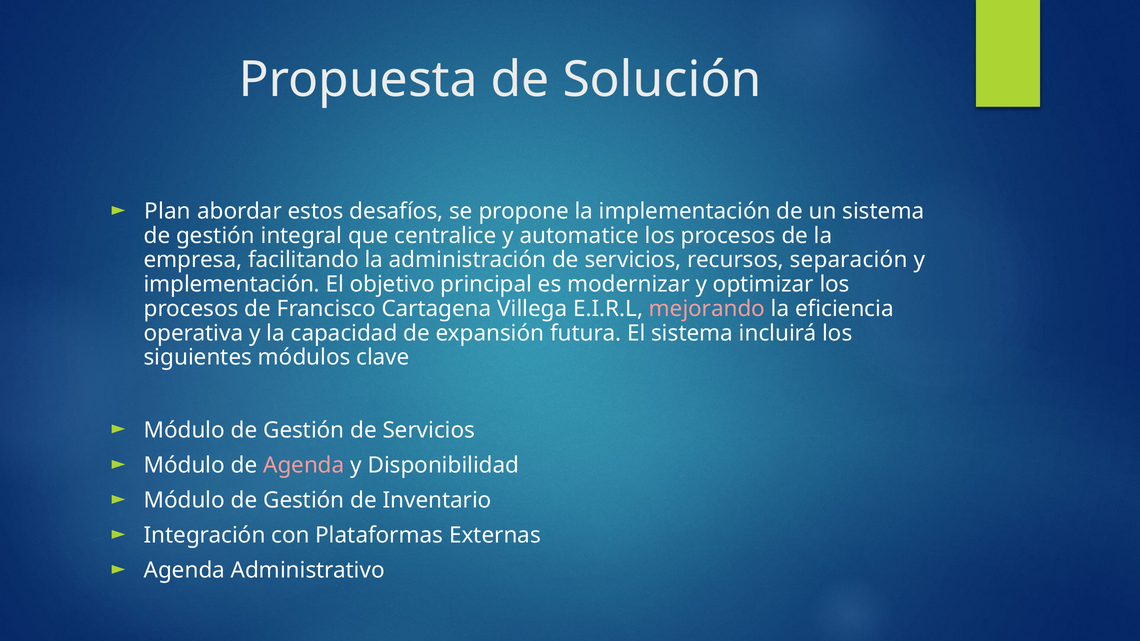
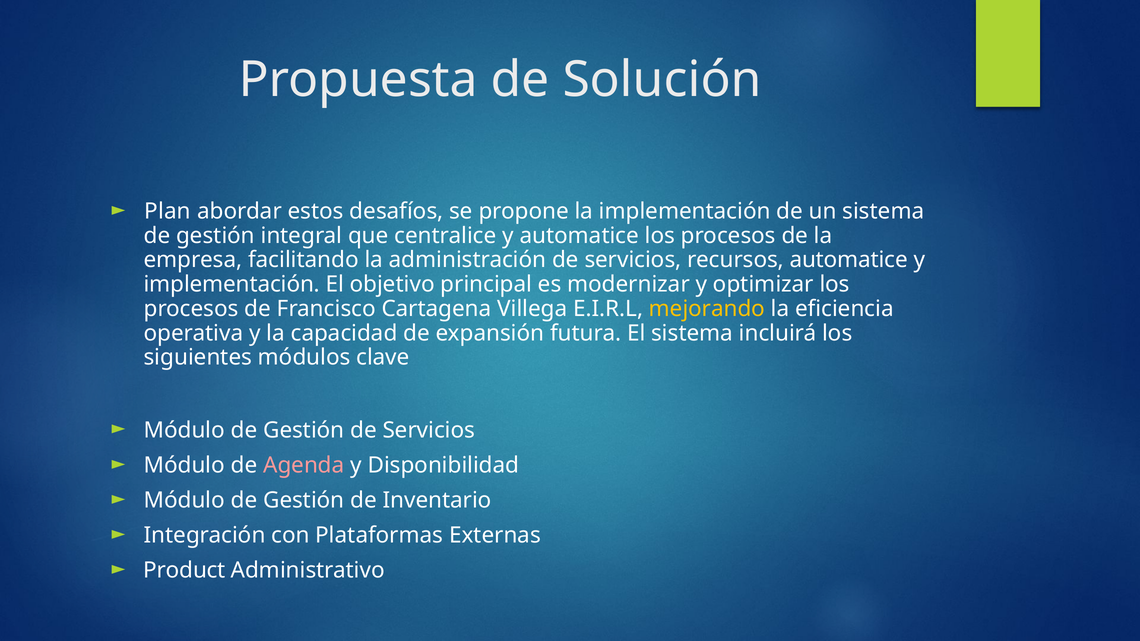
recursos separación: separación -> automatice (849, 260)
mejorando colour: pink -> yellow (707, 309)
Agenda: Agenda -> Product (184, 571)
